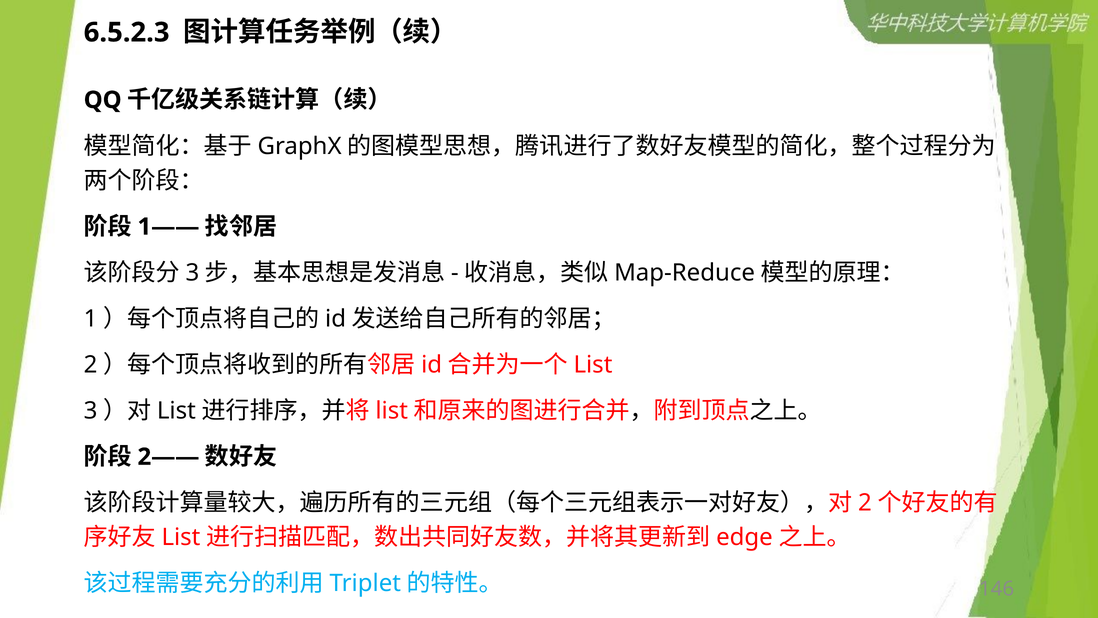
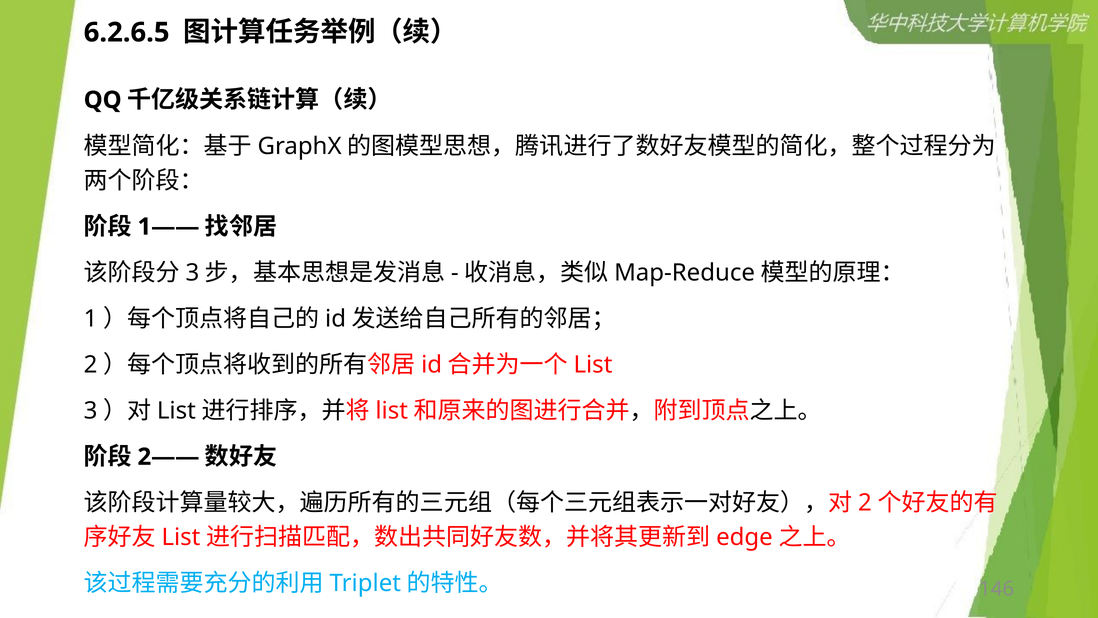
6.5.2.3: 6.5.2.3 -> 6.2.6.5 (127, 32)
